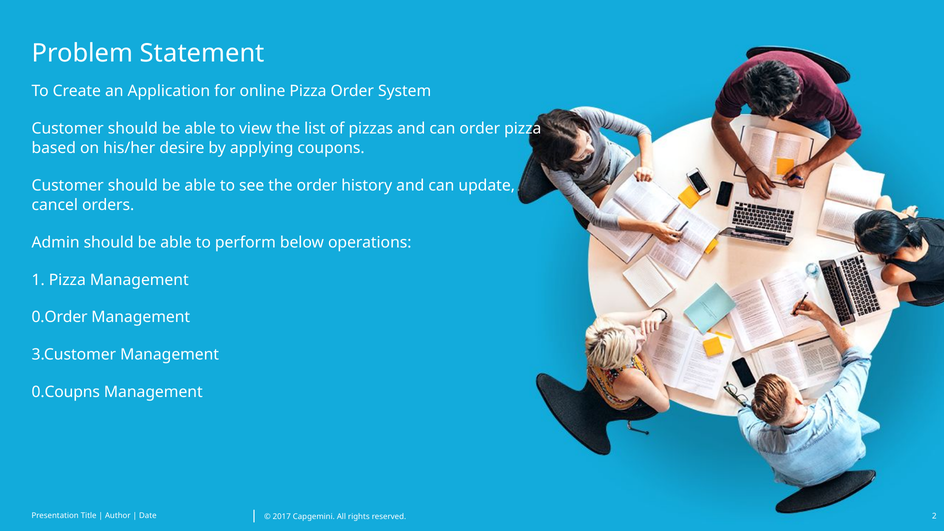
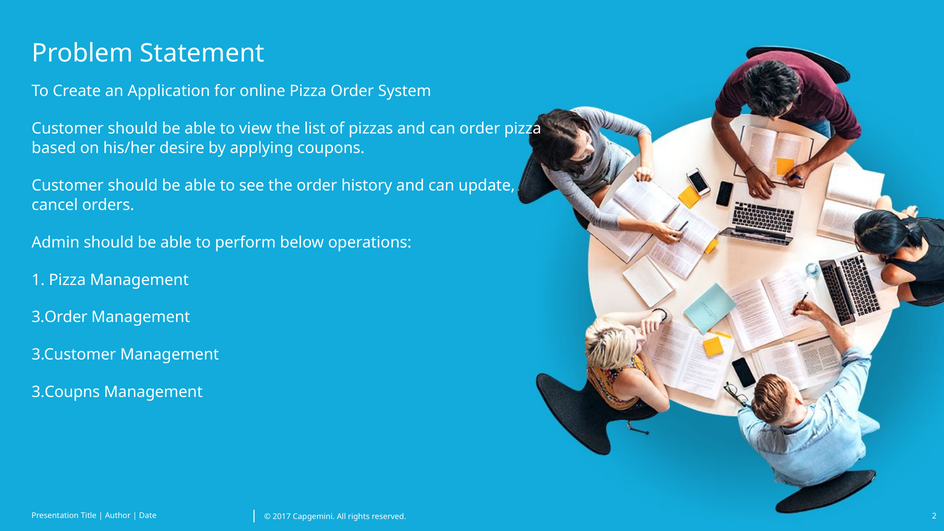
0.Order: 0.Order -> 3.Order (60, 317)
0.Coupns: 0.Coupns -> 3.Coupns (66, 392)
